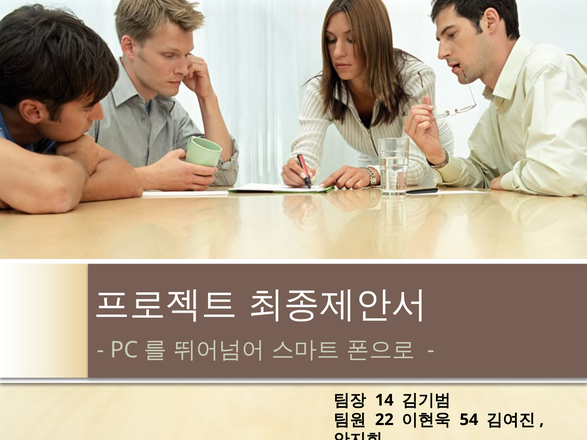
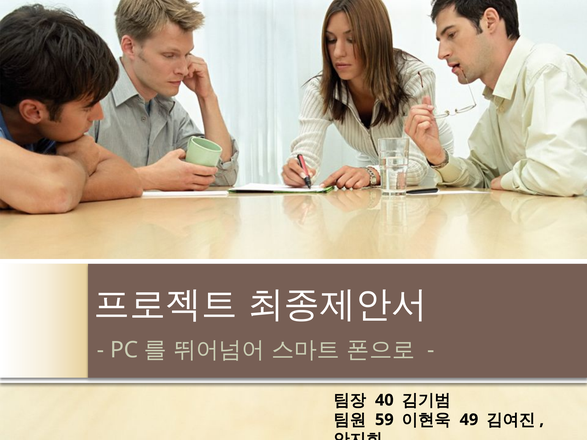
14: 14 -> 40 (384, 400)
22: 22 -> 59 (384, 420)
54: 54 -> 49 (469, 420)
